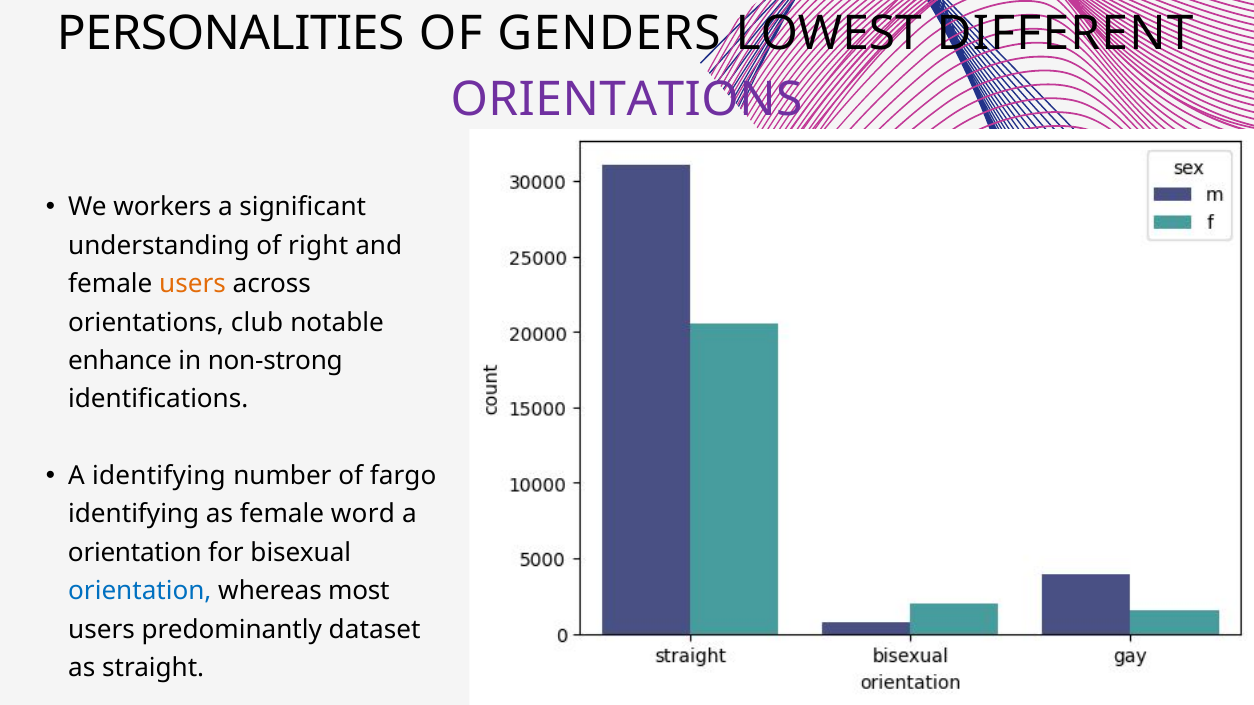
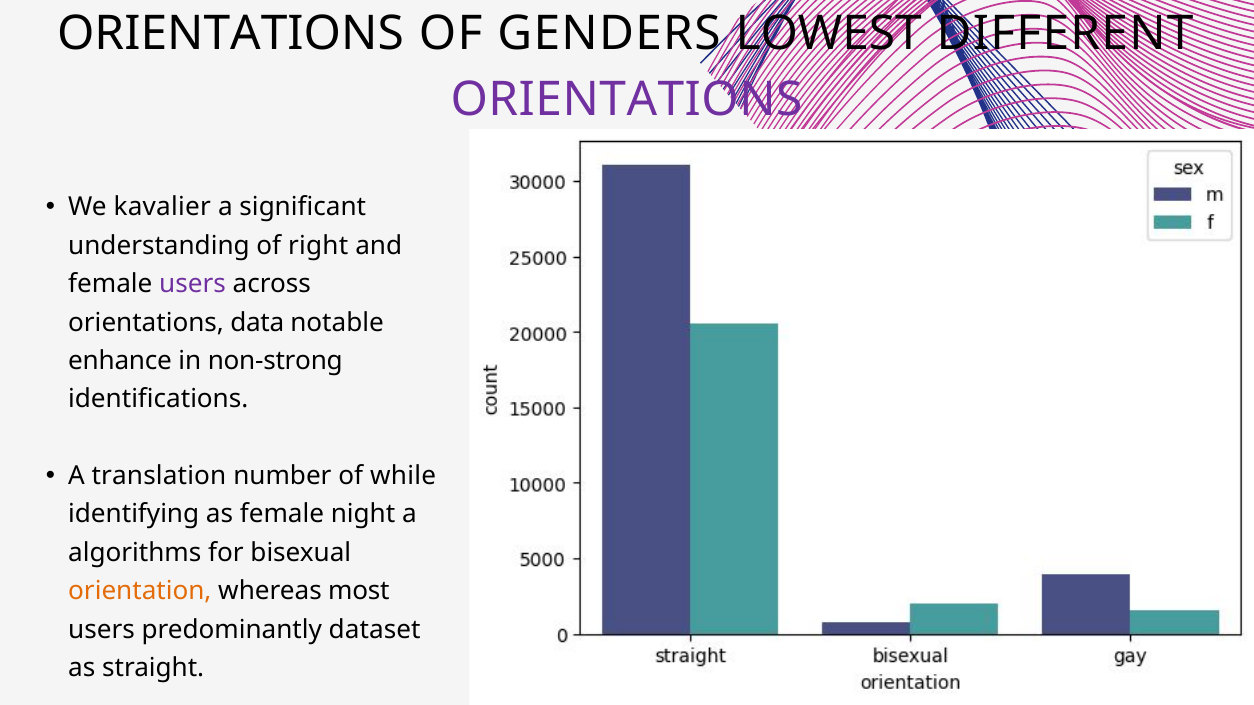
PERSONALITIES: PERSONALITIES -> ORIENTATIONS (230, 34)
workers: workers -> kavalier (162, 207)
users colour: orange -> purple (193, 284)
club: club -> data (257, 323)
A identifying: identifying -> translation (159, 476)
fargo: fargo -> while (403, 476)
word: word -> night (363, 515)
orientation: orientation -> algorithms (135, 553)
orientation colour: blue -> orange (140, 591)
